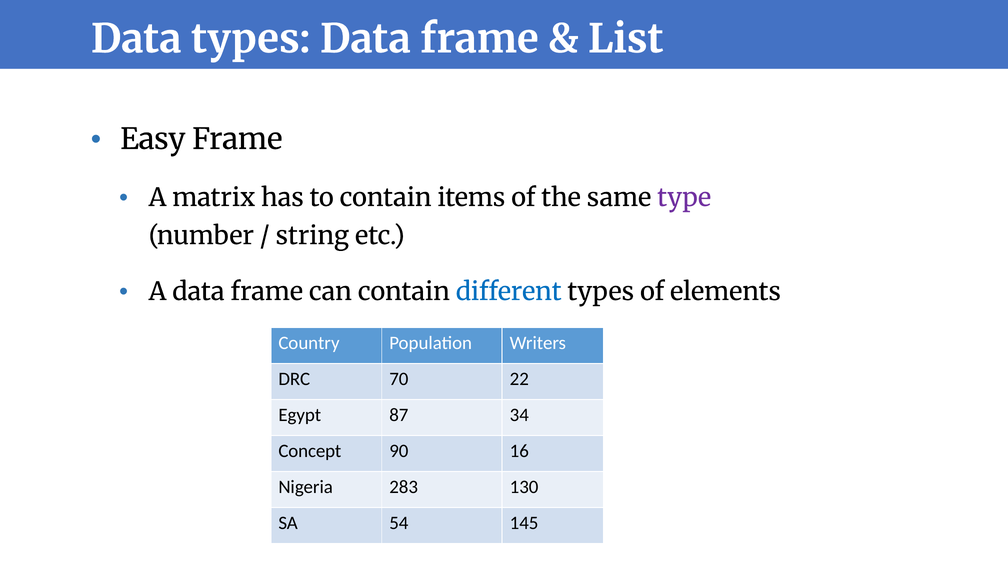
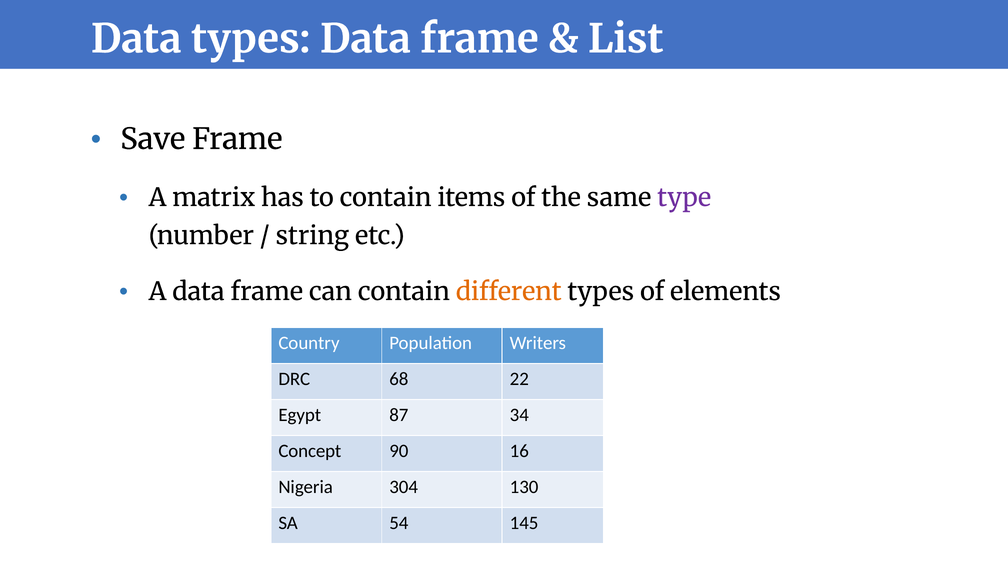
Easy: Easy -> Save (153, 139)
different colour: blue -> orange (509, 292)
70: 70 -> 68 (399, 379)
283: 283 -> 304 (404, 487)
